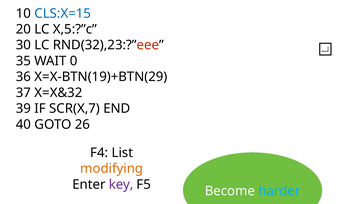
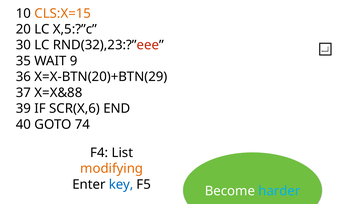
CLS:X=15 colour: blue -> orange (63, 13)
0: 0 -> 9 (74, 61)
X=X-BTN(19)+BTN(29: X=X-BTN(19)+BTN(29 -> X=X-BTN(20)+BTN(29 (101, 77)
X=X&32: X=X&32 -> X=X&88 (58, 93)
SCR(X,7: SCR(X,7 -> SCR(X,6 (75, 109)
26: 26 -> 74 (82, 125)
key colour: purple -> blue (121, 185)
